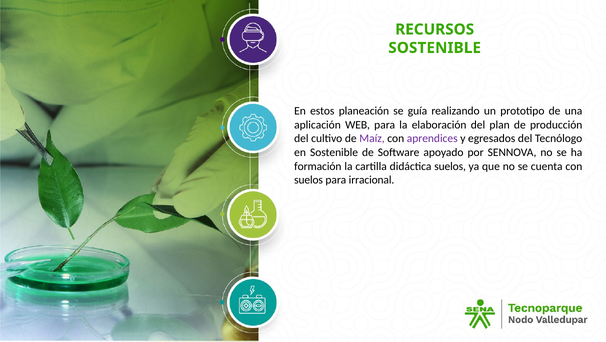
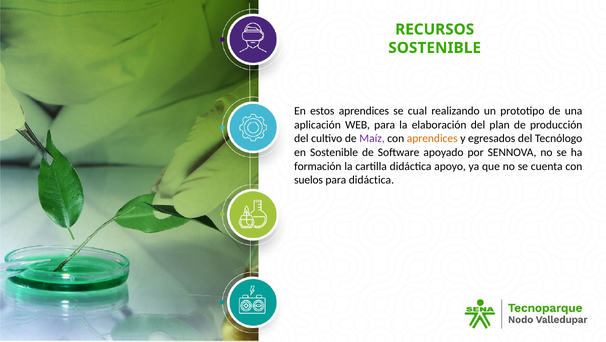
estos planeación: planeación -> aprendices (364, 111)
guía: guía -> cual (417, 111)
aprendices colour: purple -> orange (432, 138)
didáctica suelos: suelos -> apoyo (450, 166)
para irracional: irracional -> didáctica (371, 180)
